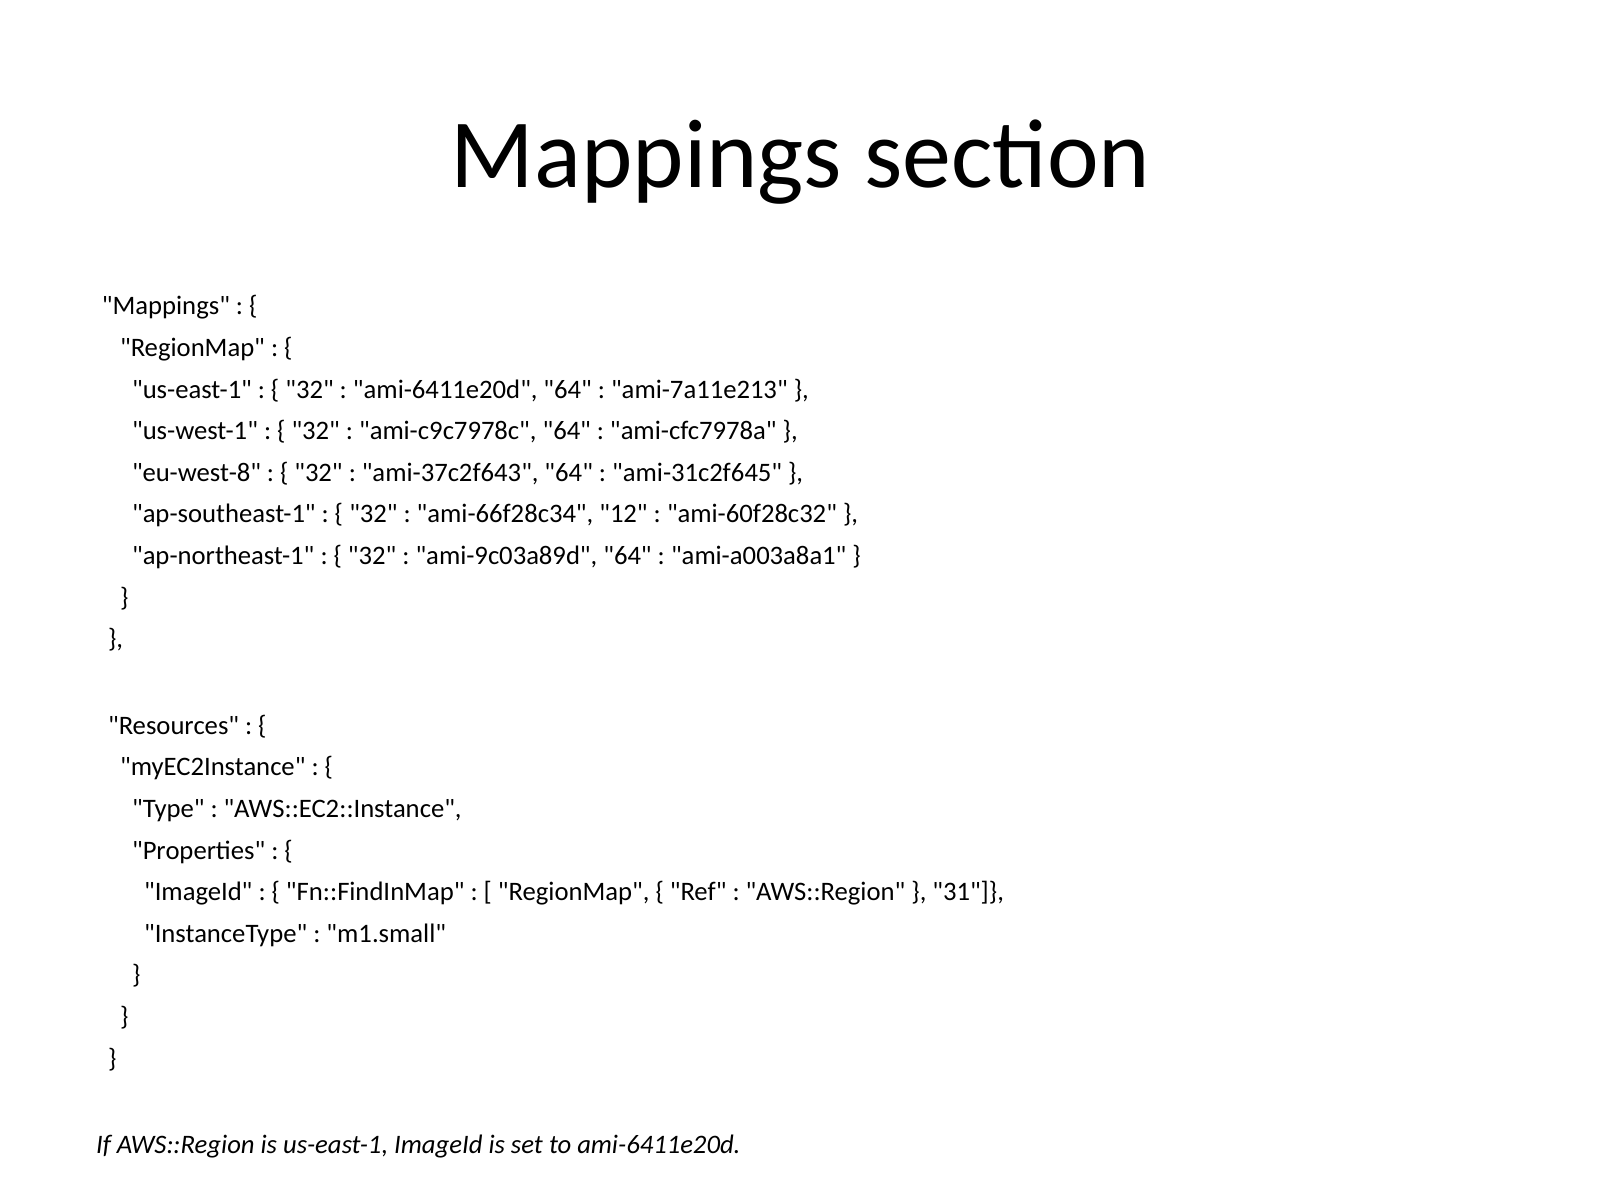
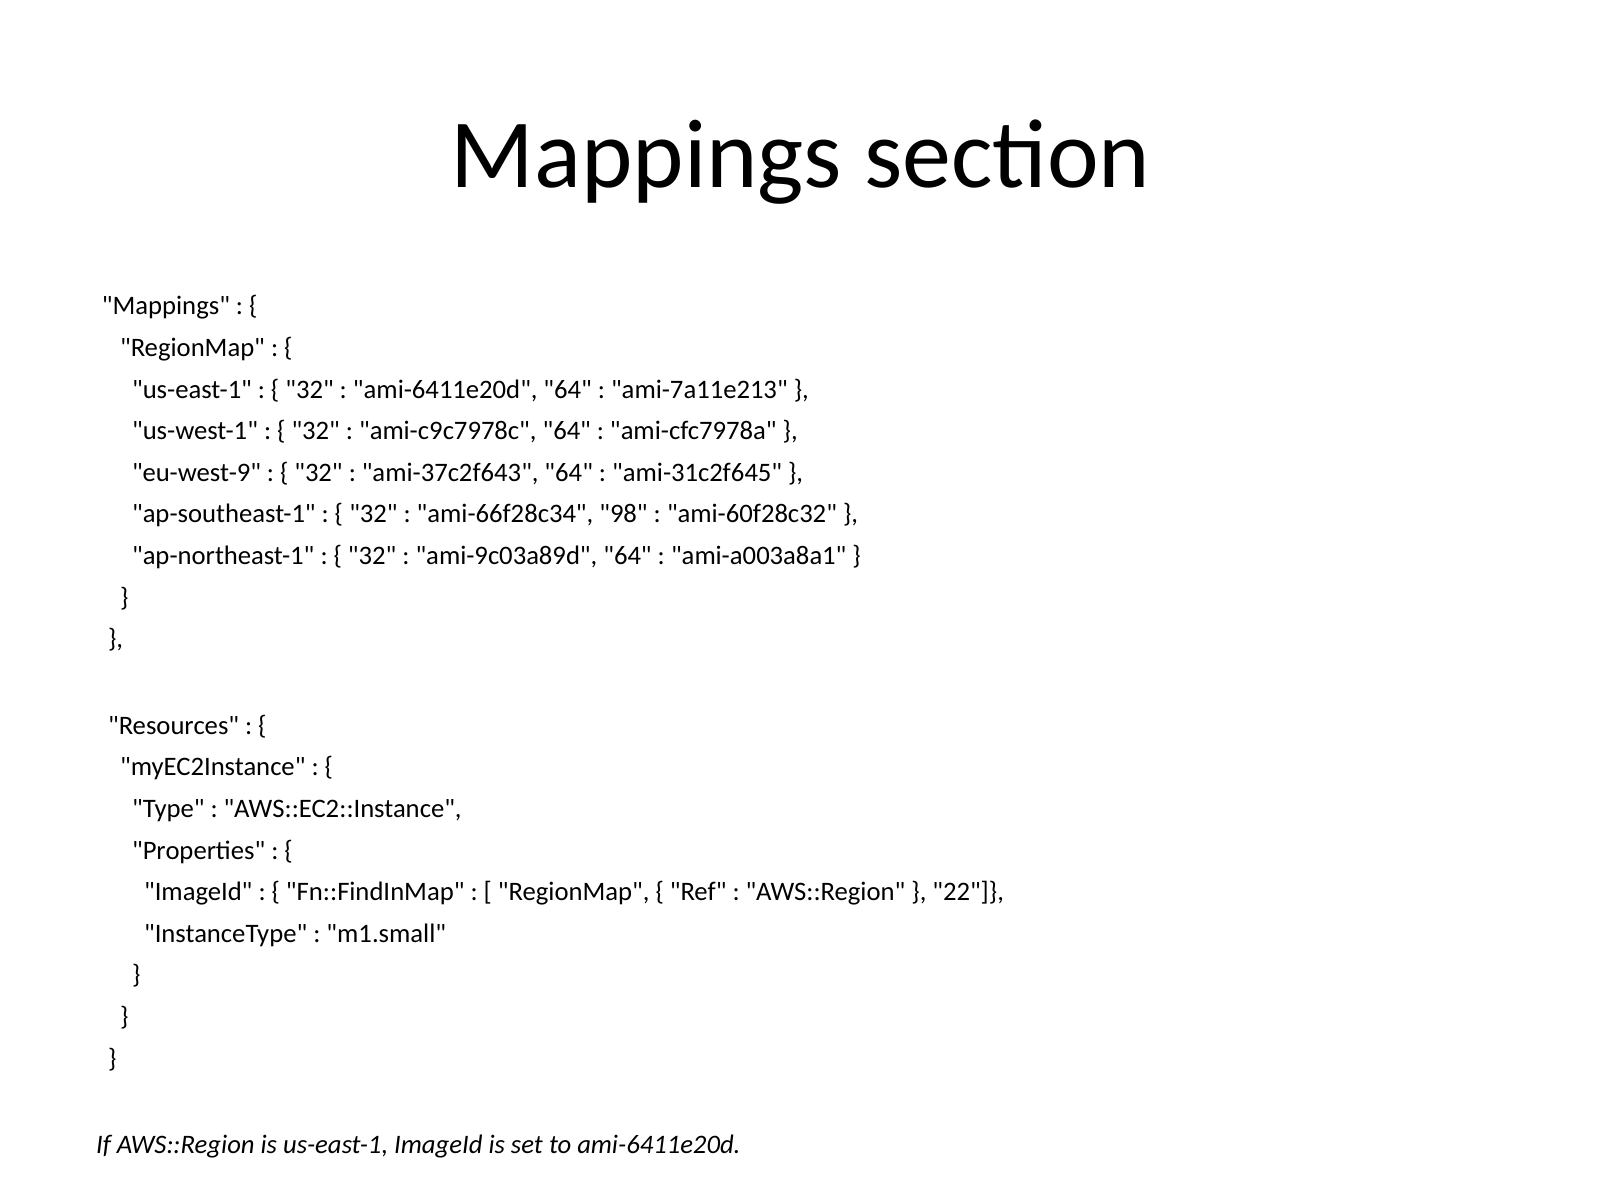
eu-west-8: eu-west-8 -> eu-west-9 (197, 473)
12: 12 -> 98 (623, 514)
31: 31 -> 22 (968, 892)
